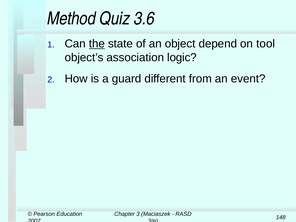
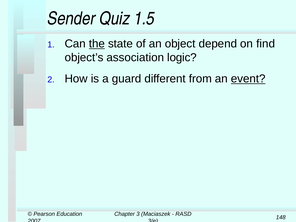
Method: Method -> Sender (71, 19)
3.6: 3.6 -> 1.5 (144, 19)
tool: tool -> find (266, 44)
event underline: none -> present (248, 79)
